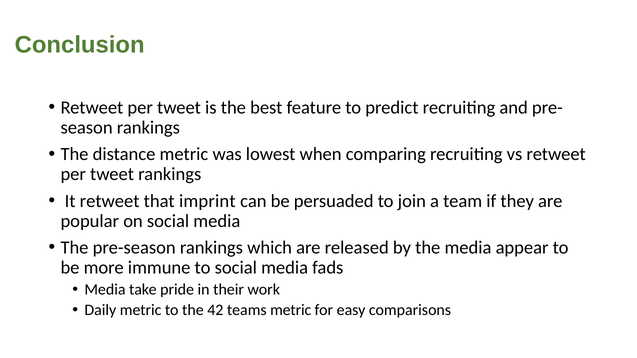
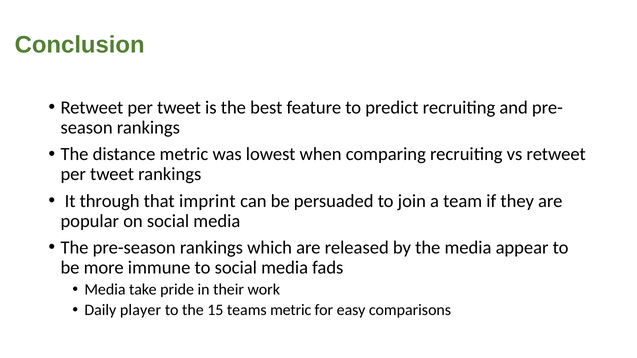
It retweet: retweet -> through (110, 201)
Daily metric: metric -> player (141, 310)
42: 42 -> 15 (215, 310)
